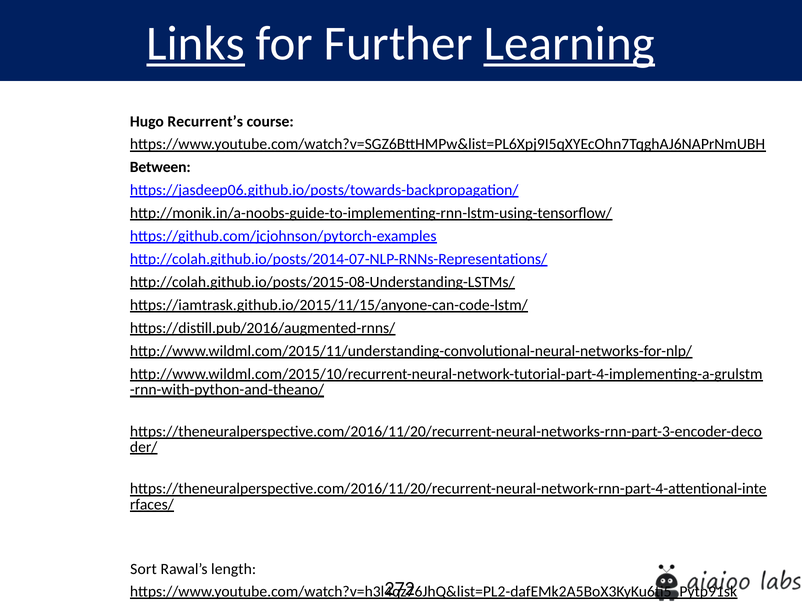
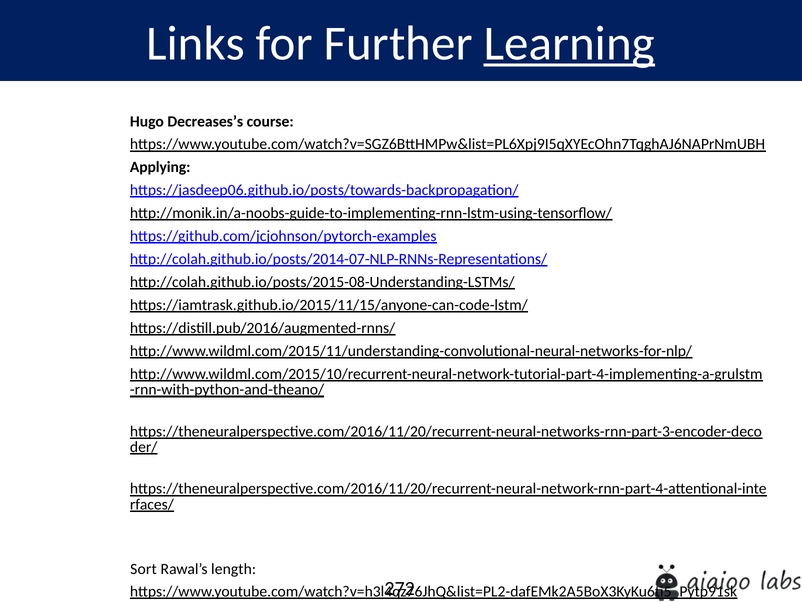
Links underline: present -> none (196, 44)
Recurrent’s: Recurrent’s -> Decreases’s (205, 121)
Between: Between -> Applying (160, 167)
